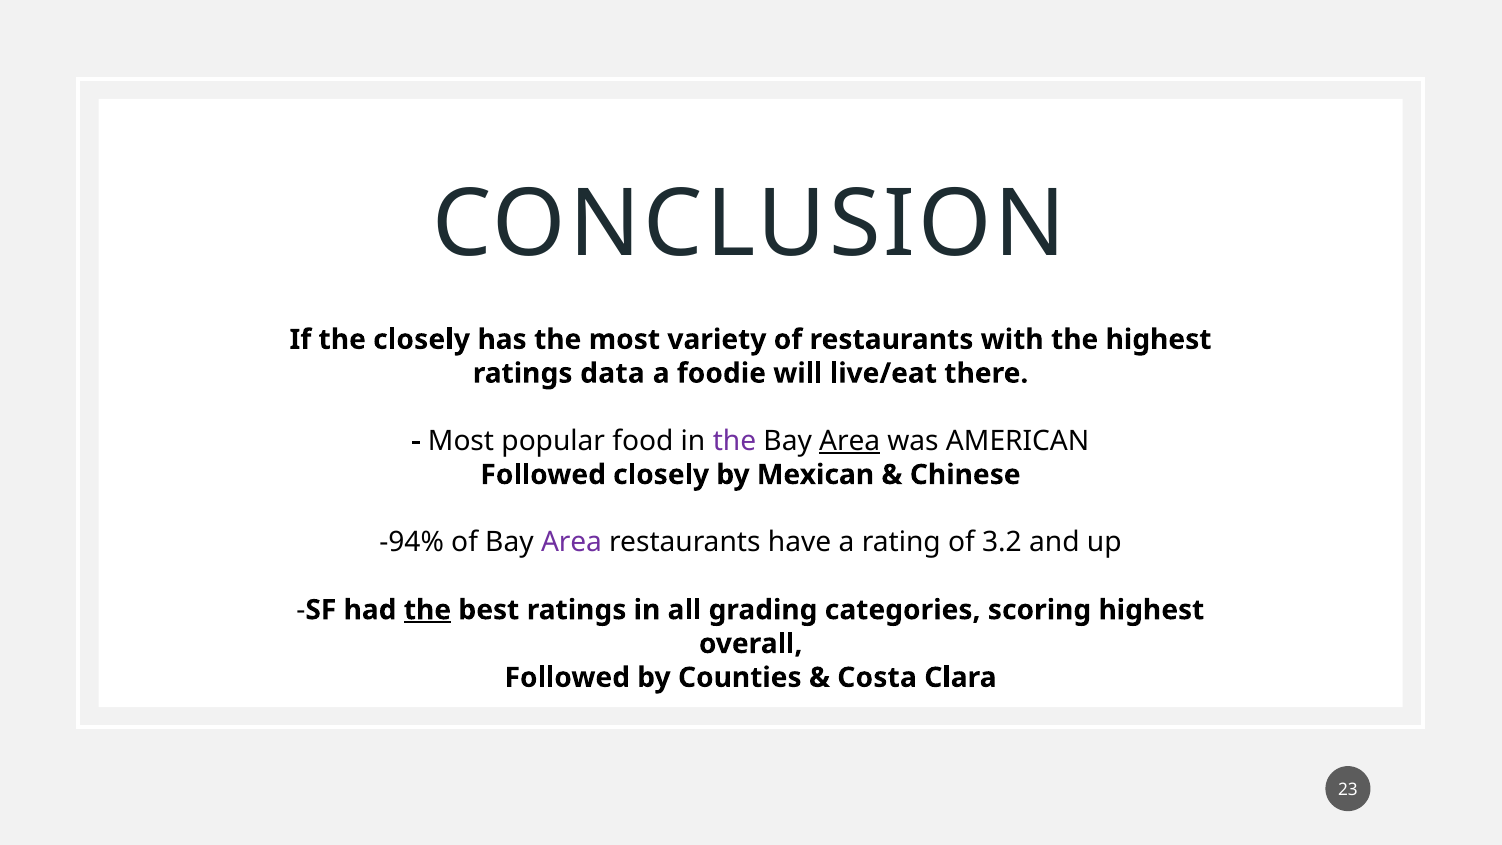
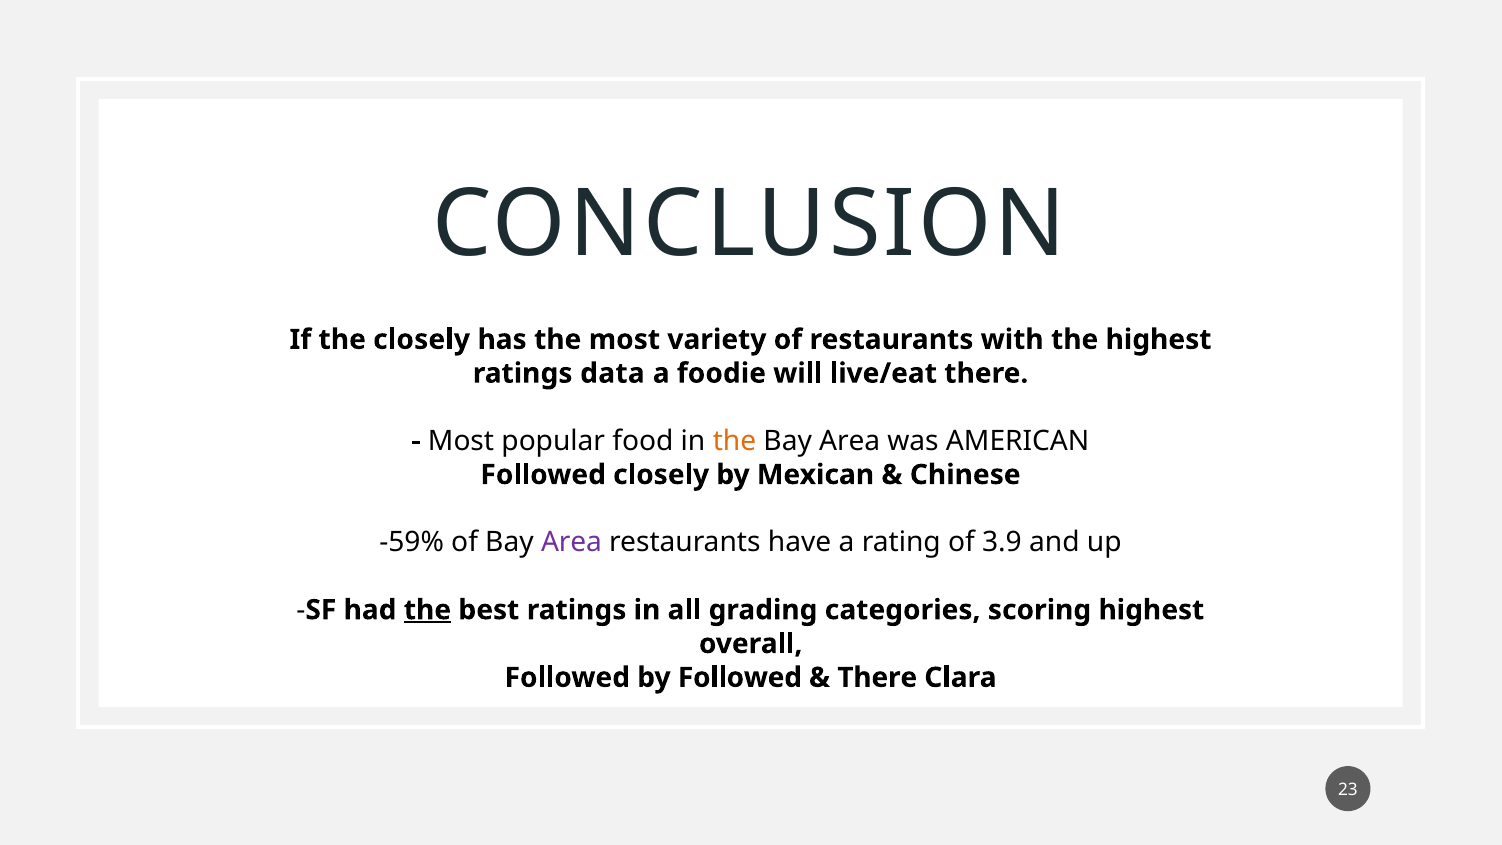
the colour: purple -> orange (734, 441)
Area underline: present -> none (850, 441)
-94%: -94% -> -59% (412, 542)
3.2: 3.2 -> 3.9 (1002, 542)
by Counties: Counties -> Followed (740, 677)
Costa: Costa -> There (877, 677)
